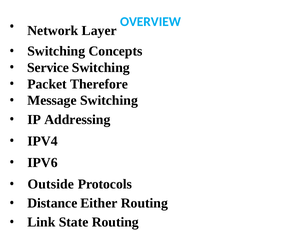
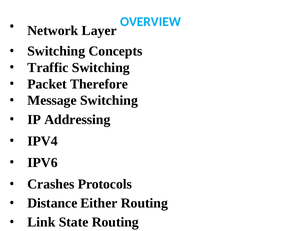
Service: Service -> Traffic (48, 68)
Outside: Outside -> Crashes (51, 184)
